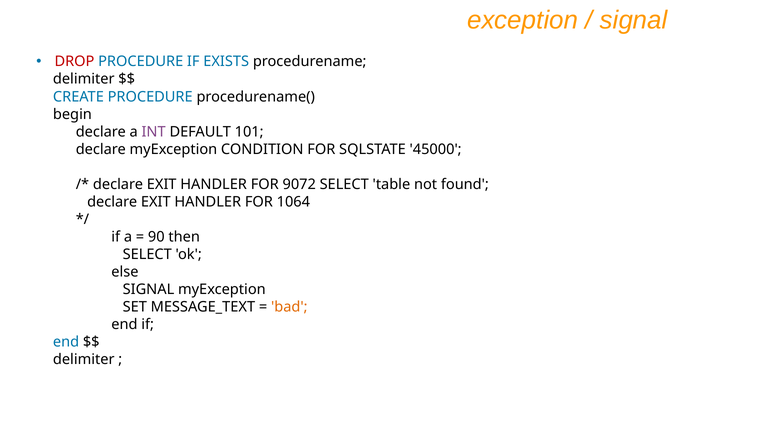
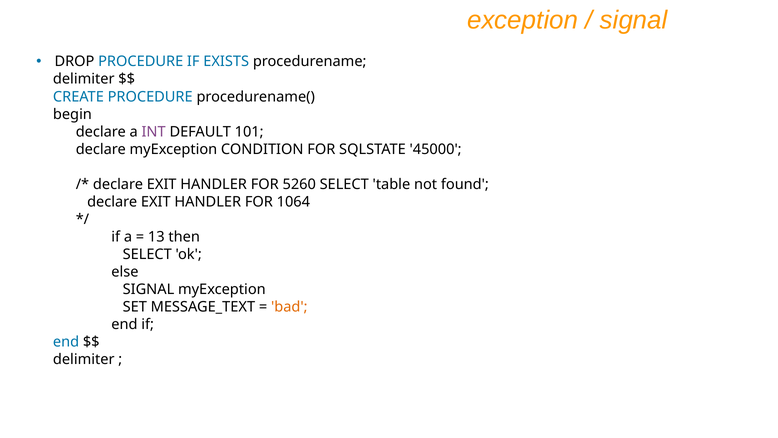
DROP colour: red -> black (74, 62)
9072: 9072 -> 5260 (299, 184)
90: 90 -> 13 (156, 237)
